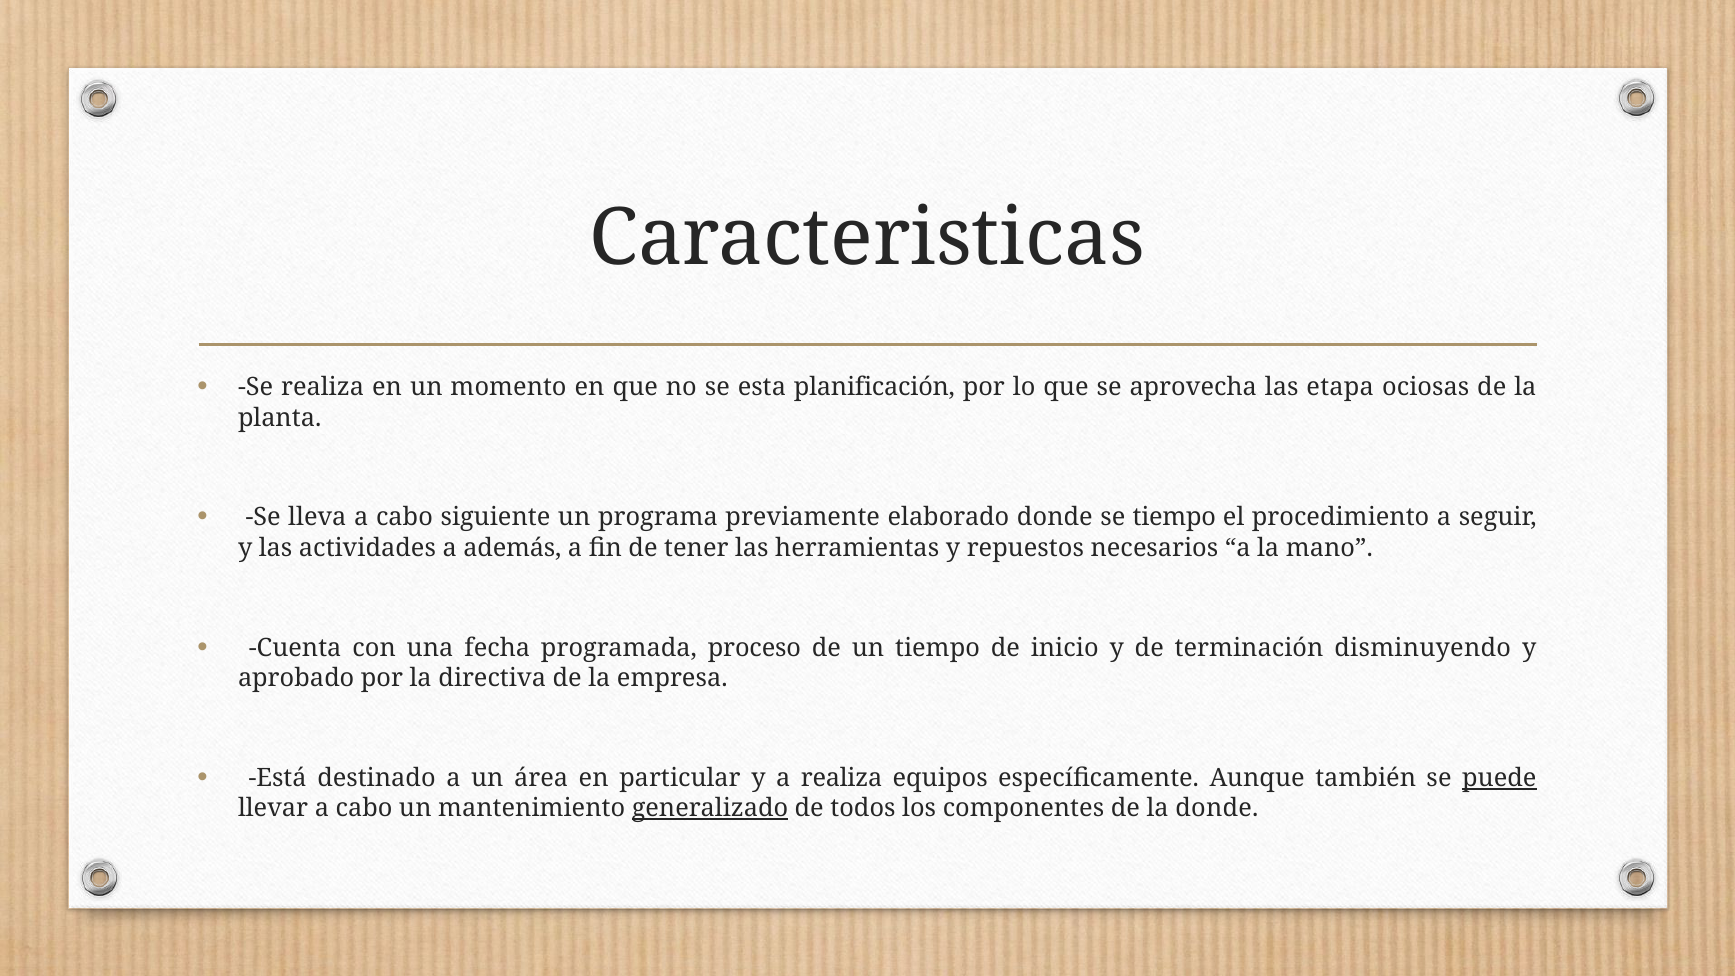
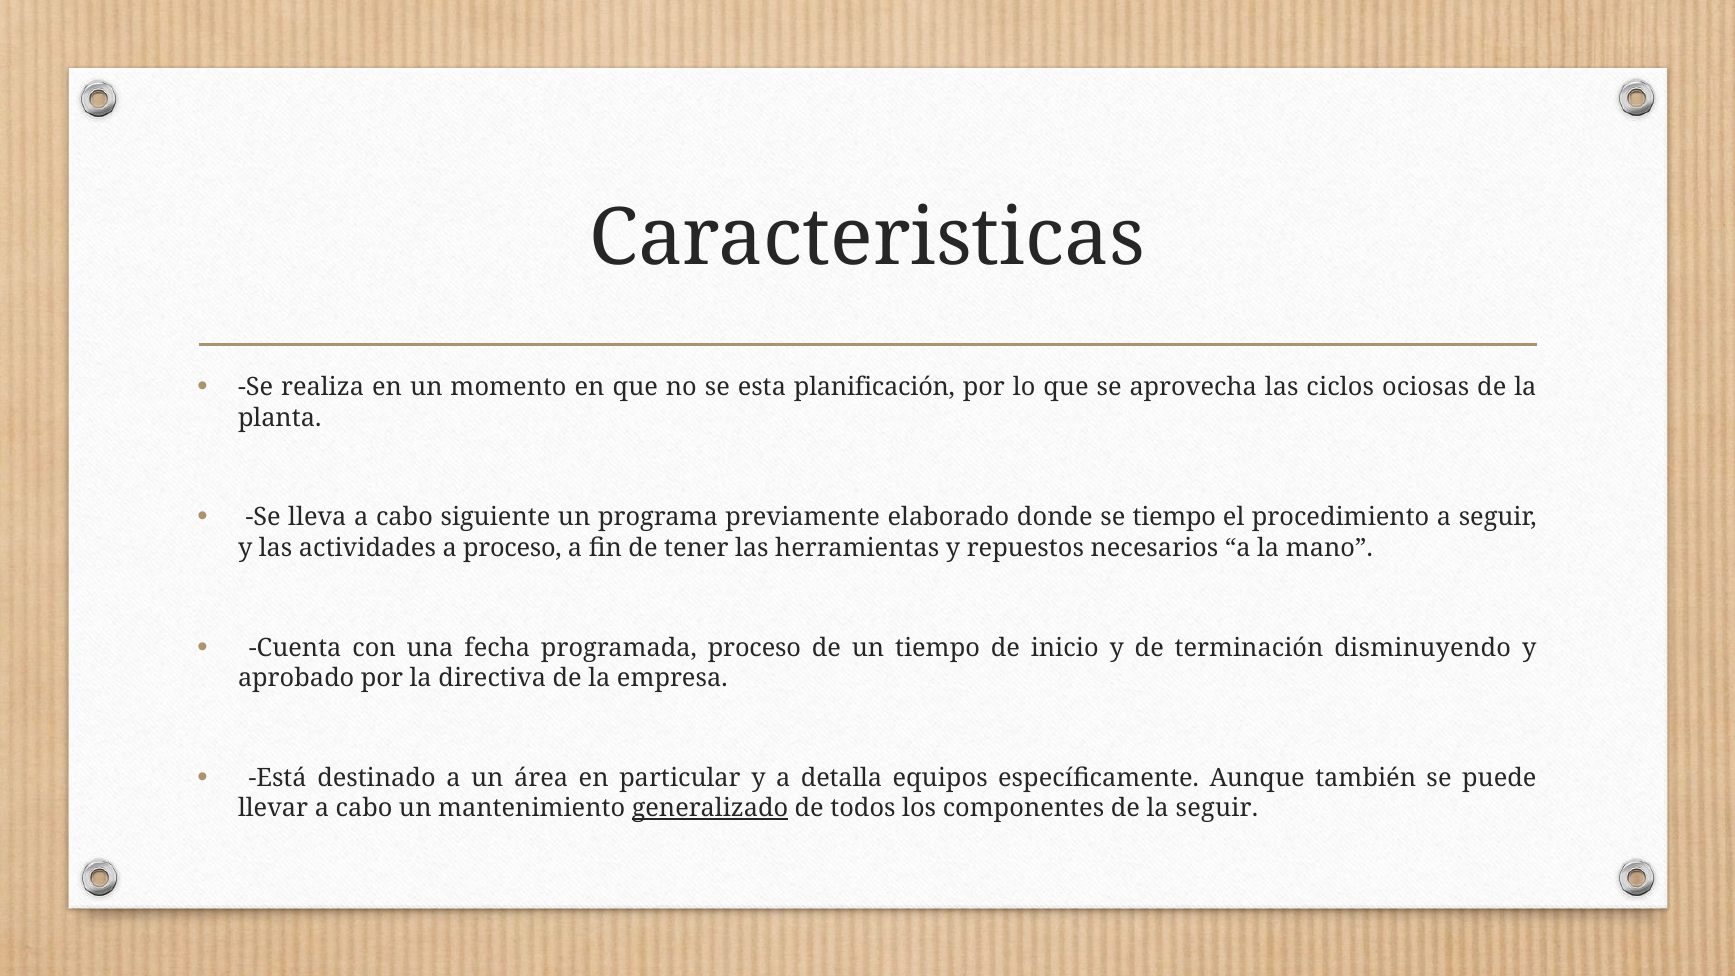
etapa: etapa -> ciclos (1340, 387)
a además: además -> proceso (512, 548)
a realiza: realiza -> detalla (842, 778)
puede underline: present -> none (1499, 778)
la donde: donde -> seguir (1217, 808)
